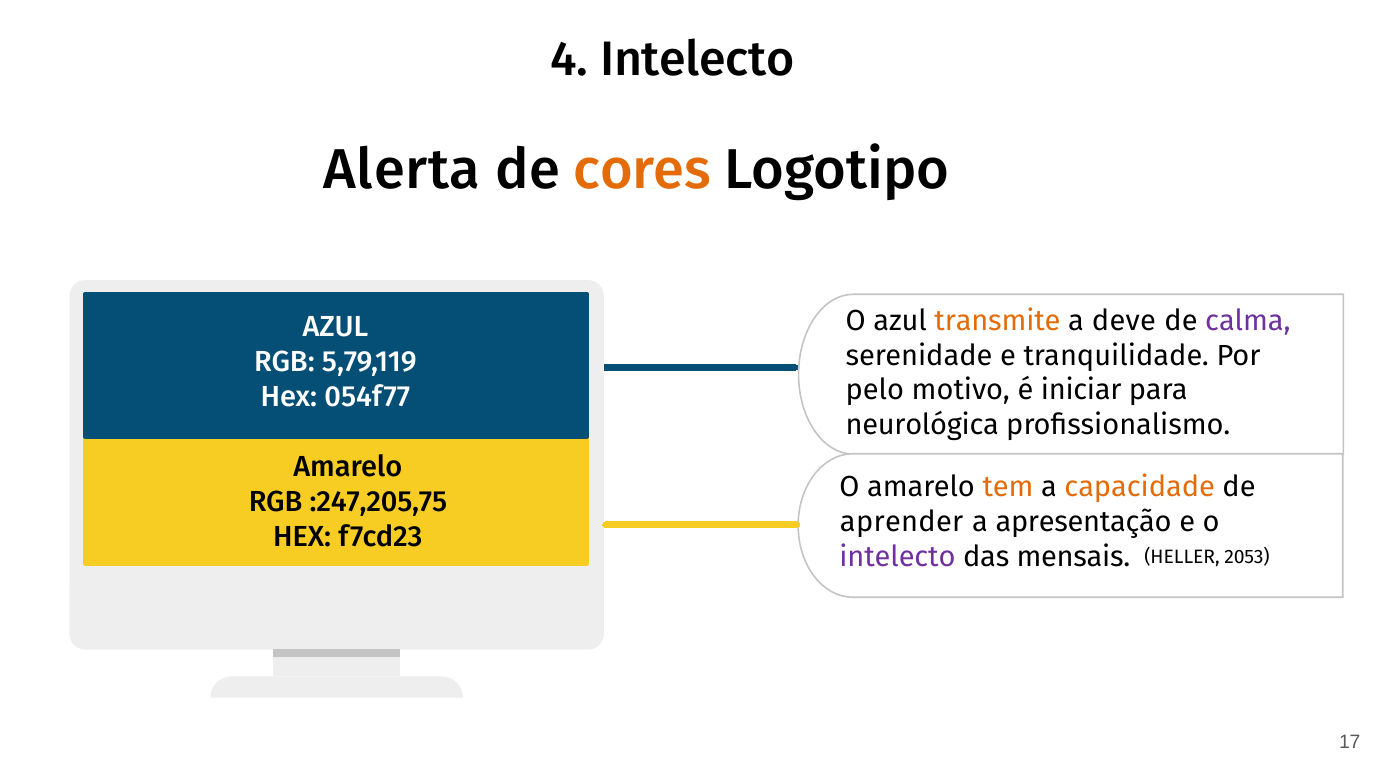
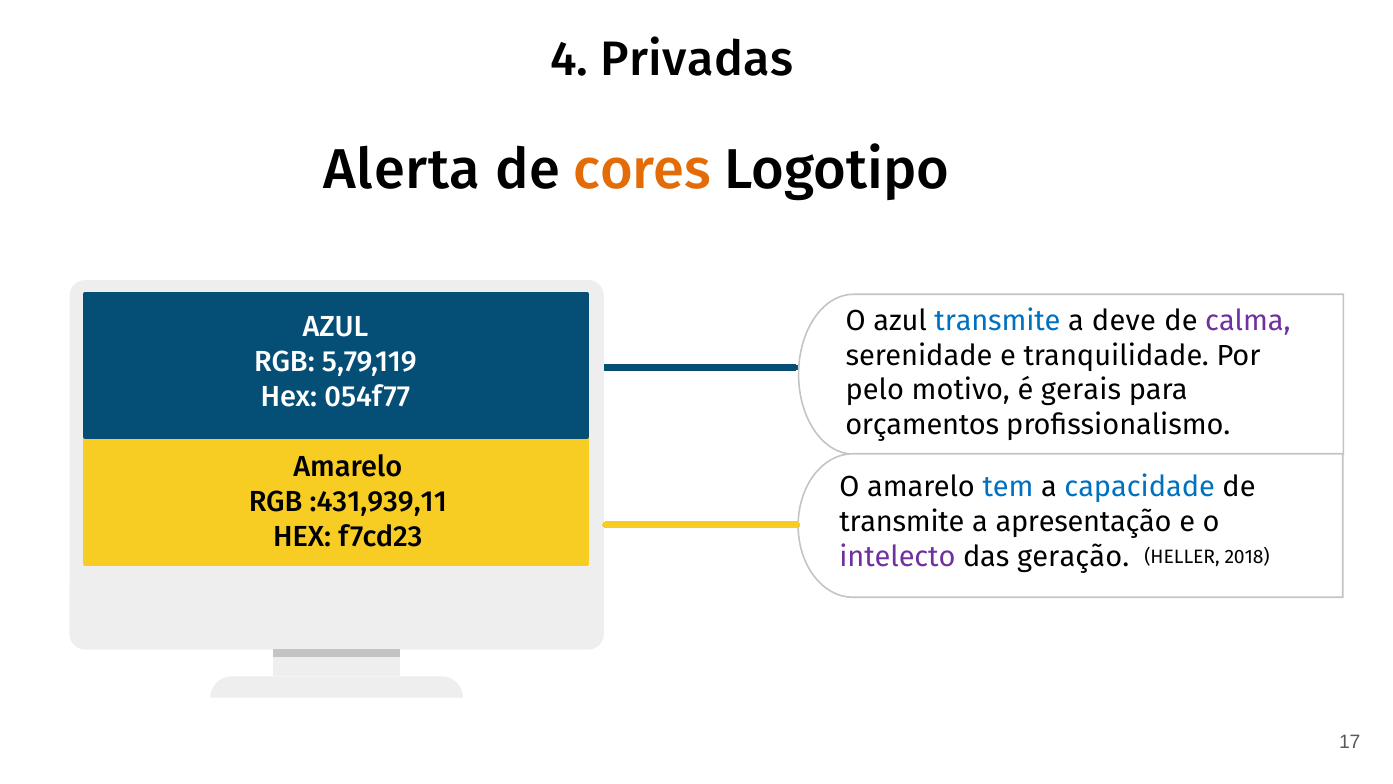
4 Intelecto: Intelecto -> Privadas (697, 60)
transmite colour: orange -> blue (997, 320)
iniciar: iniciar -> gerais (1081, 390)
neurológica: neurológica -> orçamentos (922, 425)
tem colour: orange -> blue (1008, 487)
capacidade colour: orange -> blue (1140, 487)
:247,205,75: :247,205,75 -> :431,939,11 (378, 502)
aprender: aprender -> transmite (902, 522)
mensais: mensais -> geração (1073, 556)
2053: 2053 -> 2018 (1247, 556)
